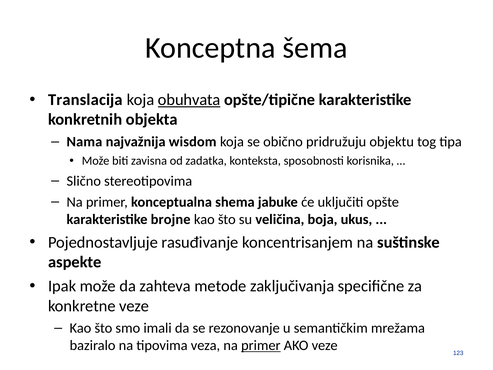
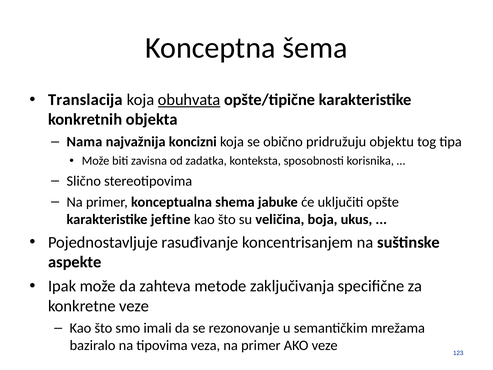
wisdom: wisdom -> koncizni (193, 142)
brojne: brojne -> jeftine (171, 219)
primer underline: present -> none (261, 345)
